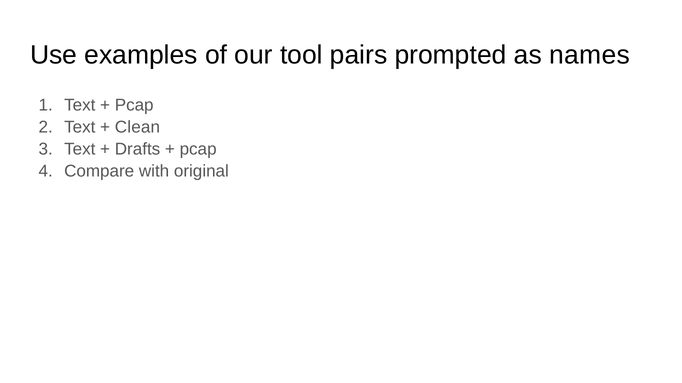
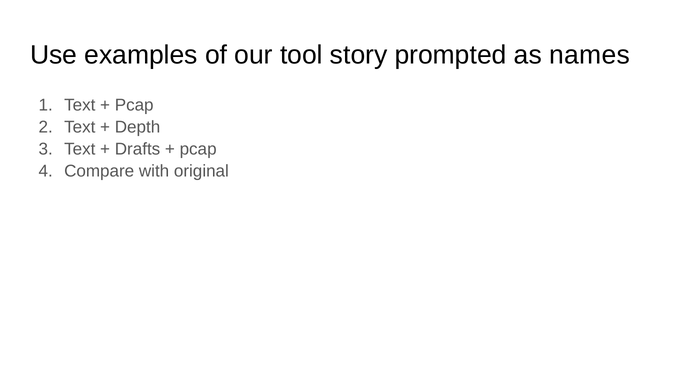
pairs: pairs -> story (359, 55)
Clean: Clean -> Depth (138, 127)
